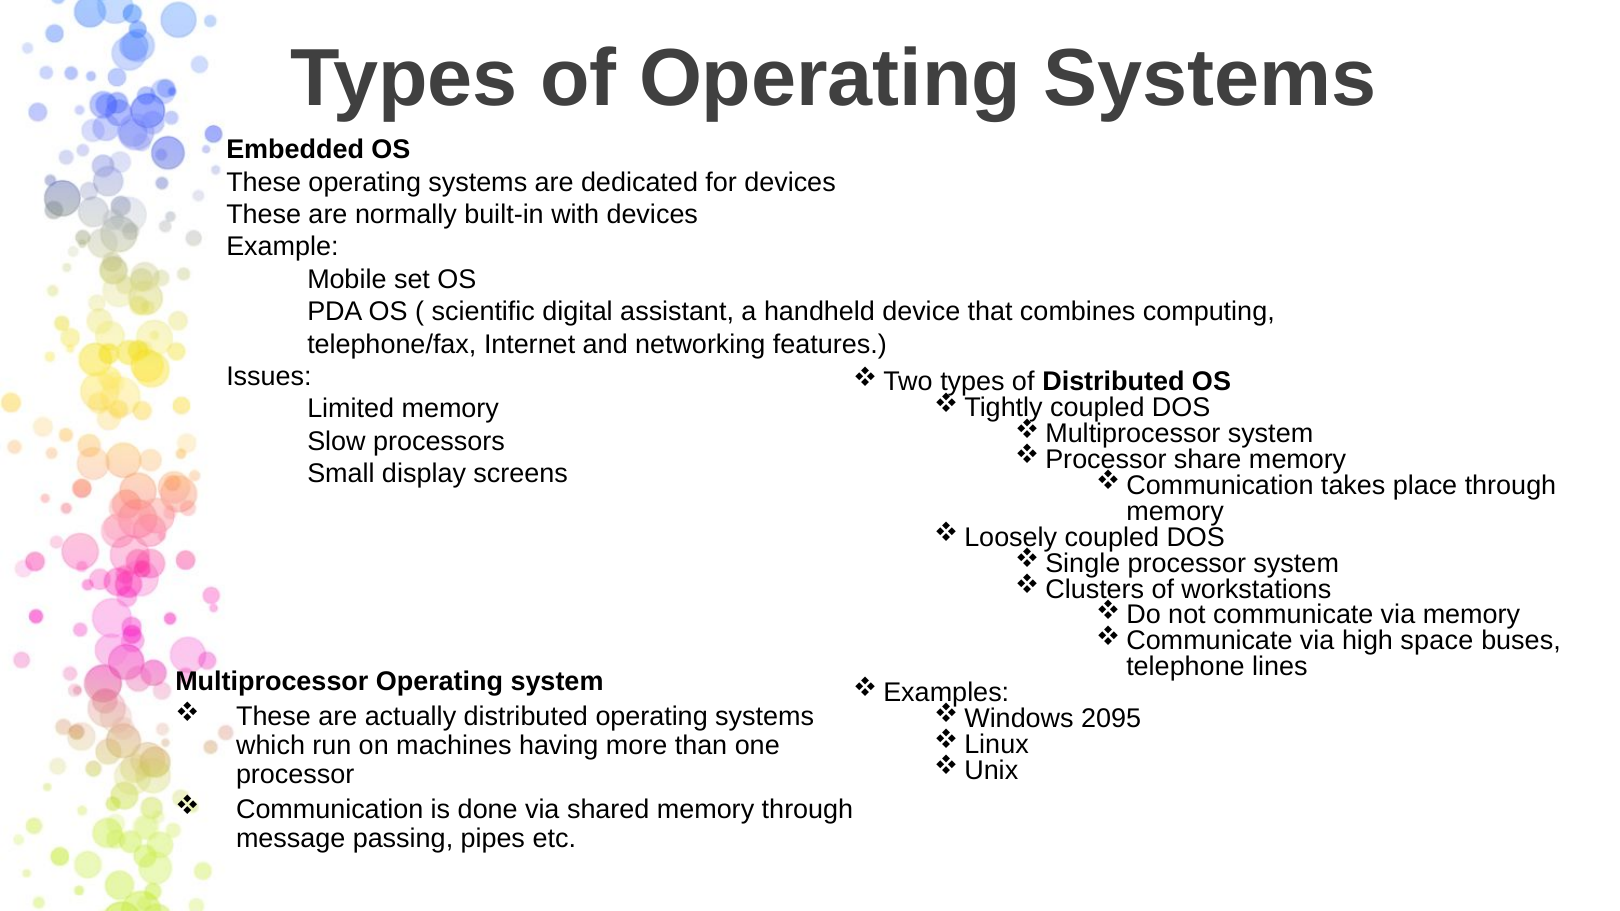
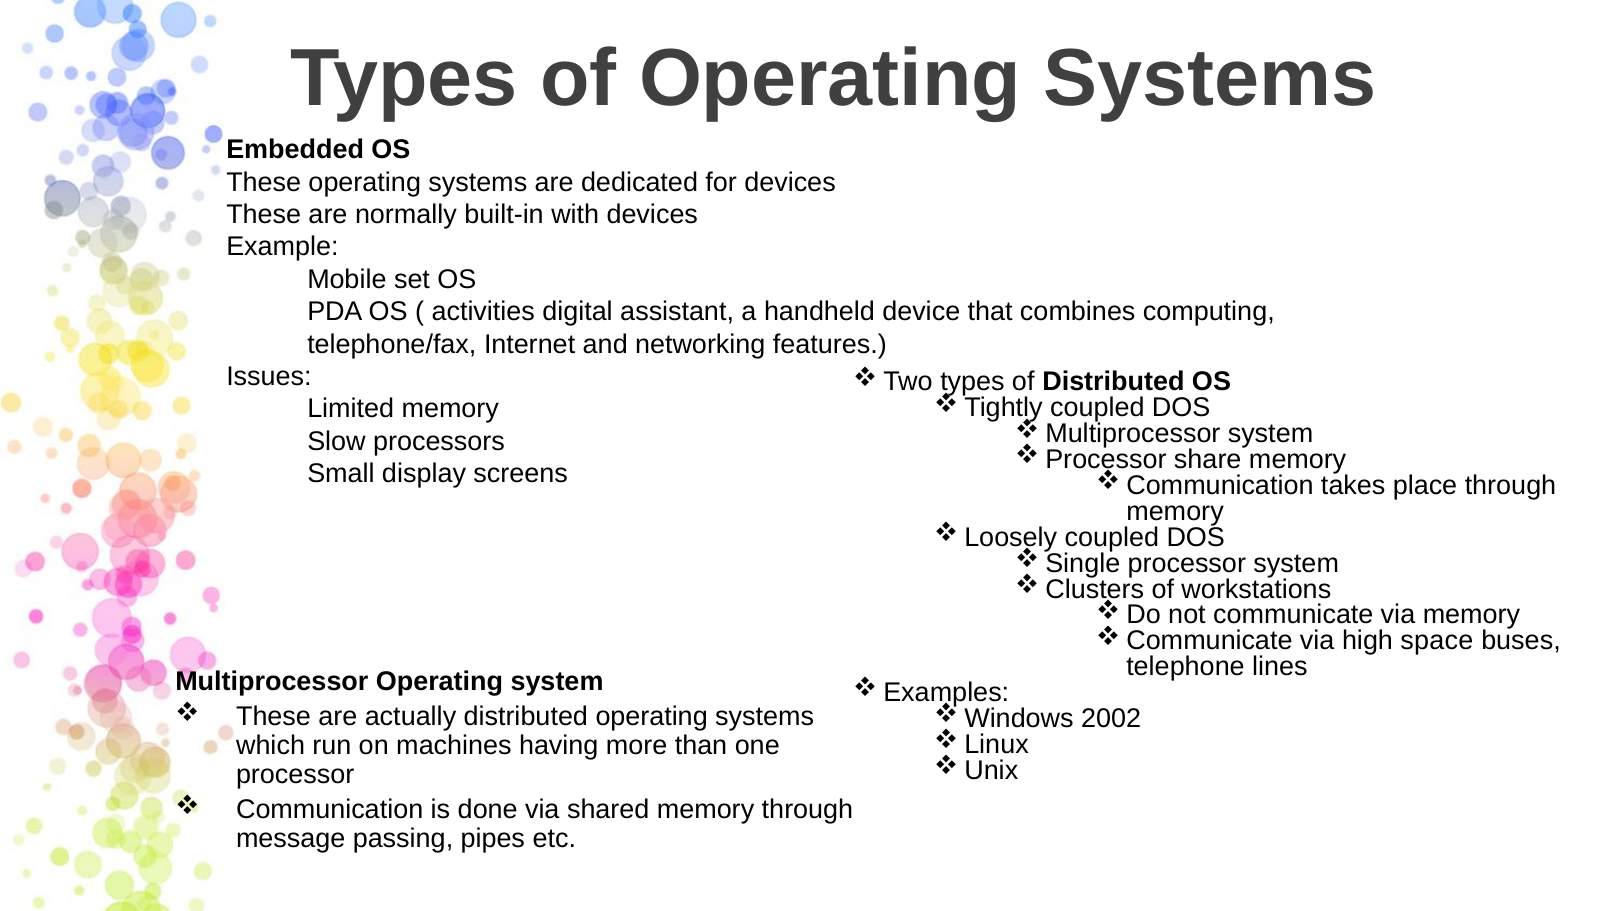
scientific: scientific -> activities (483, 312)
2095: 2095 -> 2002 (1111, 719)
